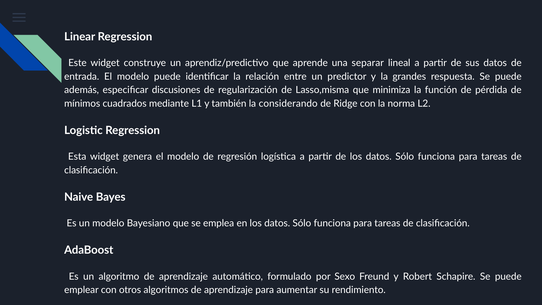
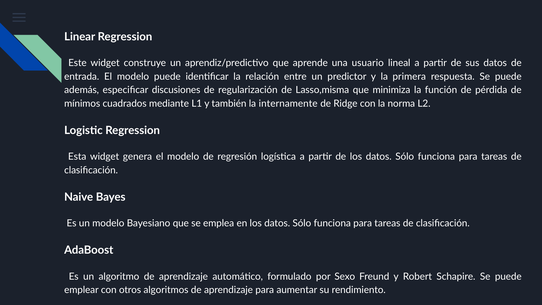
separar: separar -> usuario (368, 63)
grandes: grandes -> primera (409, 76)
considerando: considerando -> internamente (288, 104)
